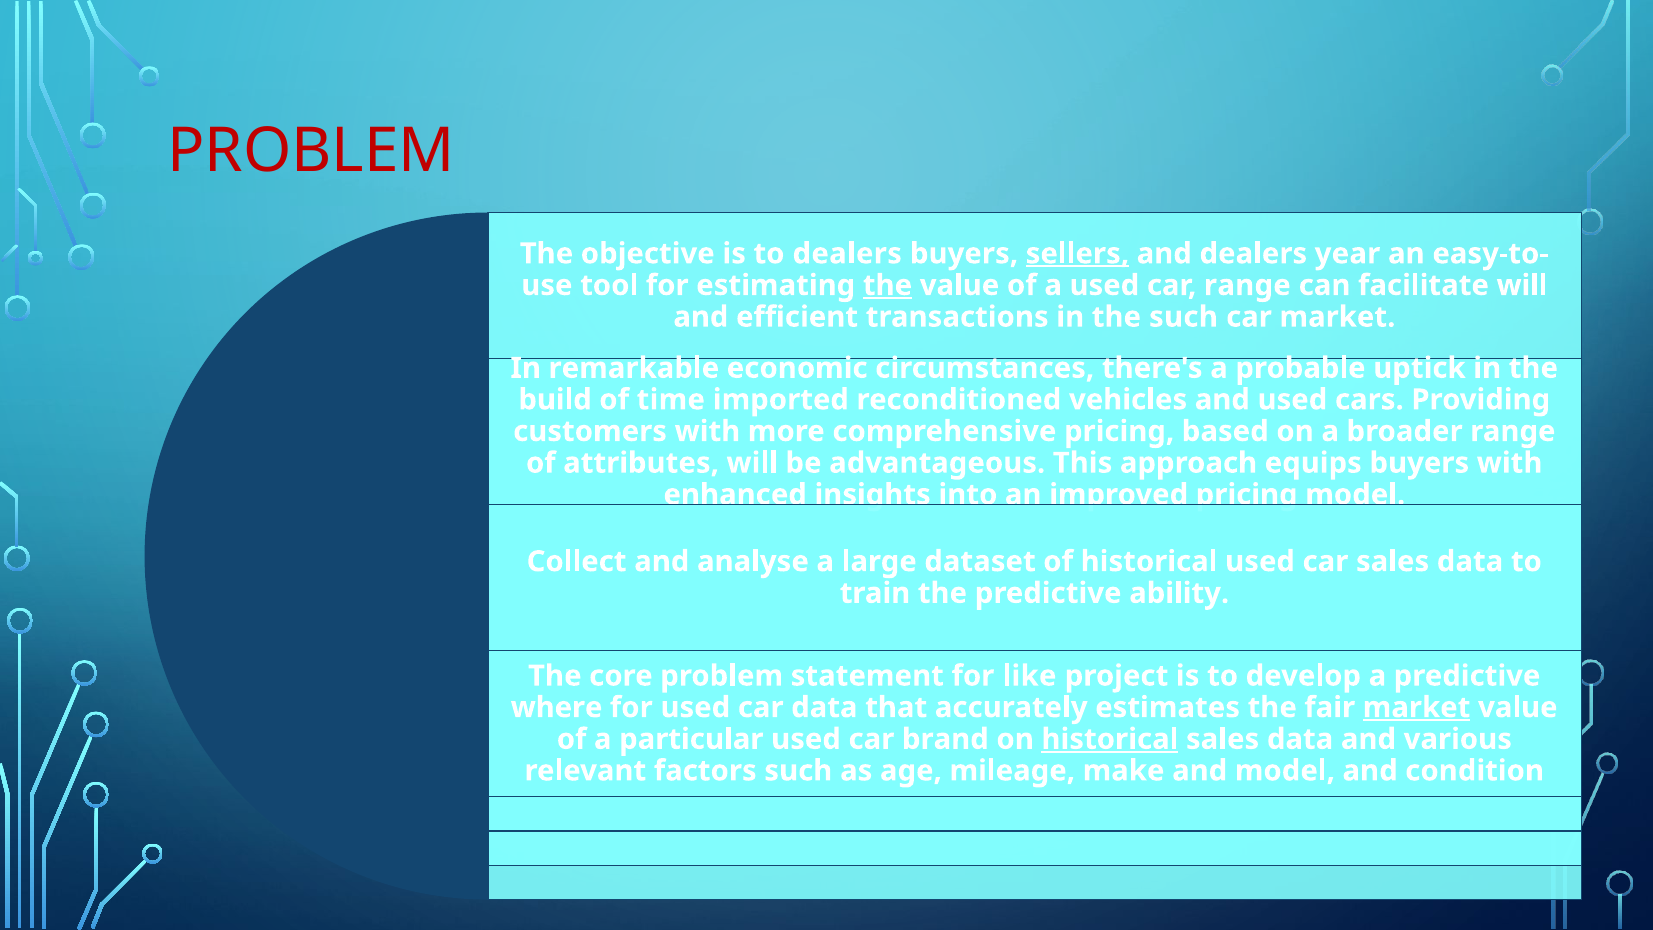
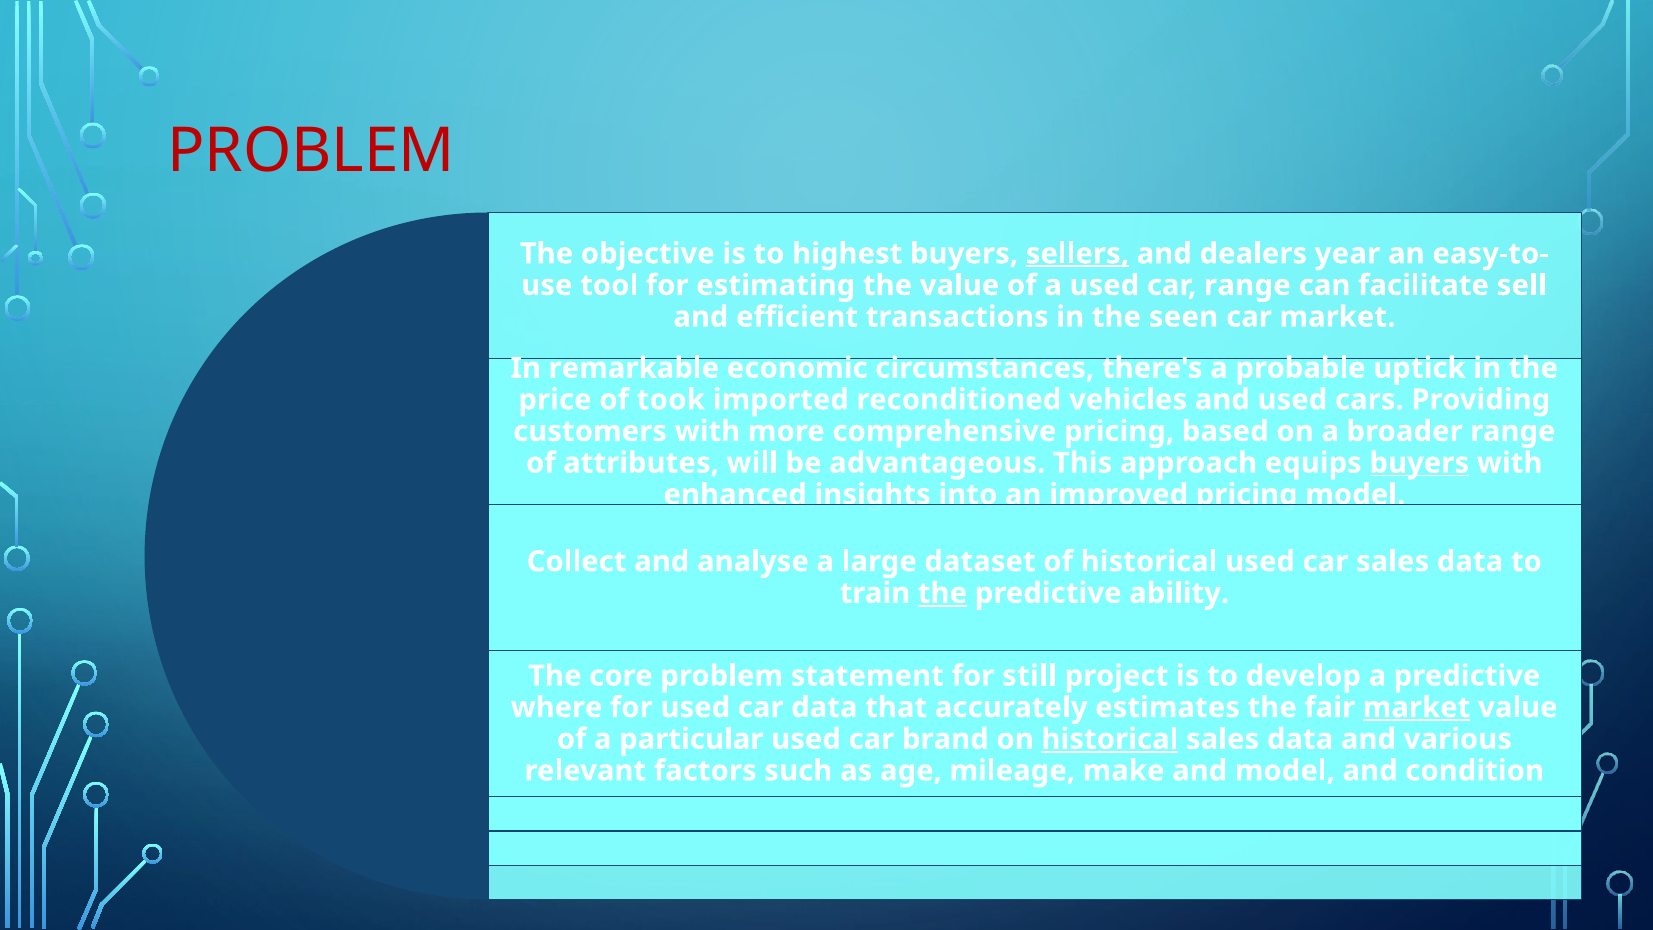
to dealers: dealers -> highest (847, 254)
the underline: present -> none (887, 285)
facilitate will: will -> sell (1522, 285)
the such: such -> seen (1183, 317)
build: build -> price (555, 400)
time: time -> took (671, 400)
buyers underline: none -> present (1419, 463)
the underline: none -> present (942, 593)
like: like -> still (1029, 676)
